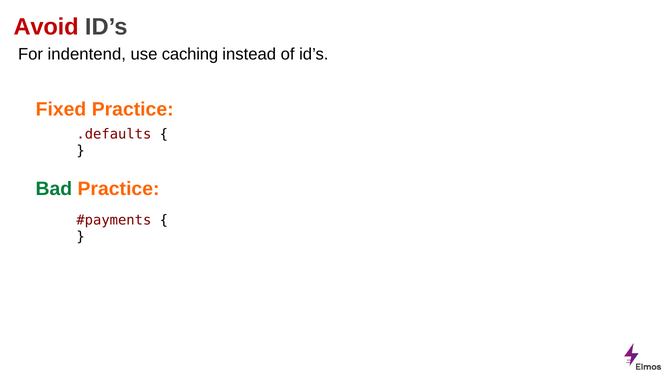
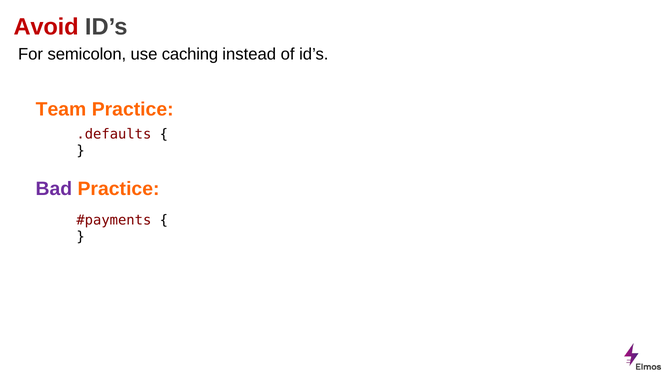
indentend: indentend -> semicolon (87, 54)
Fixed: Fixed -> Team (61, 109)
Bad colour: green -> purple (54, 189)
